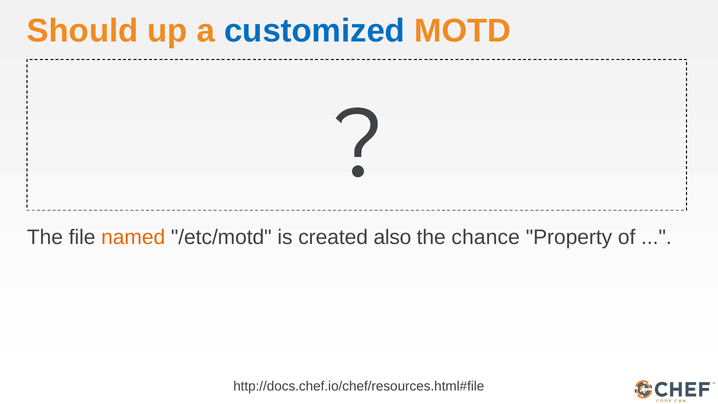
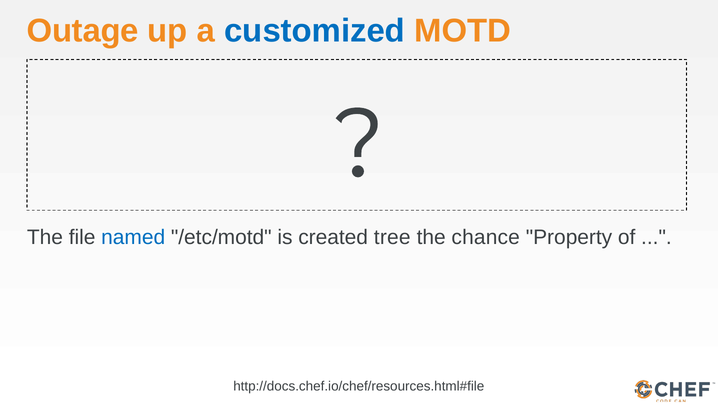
Should: Should -> Outage (83, 31)
named colour: orange -> blue (133, 237)
also: also -> tree (392, 237)
